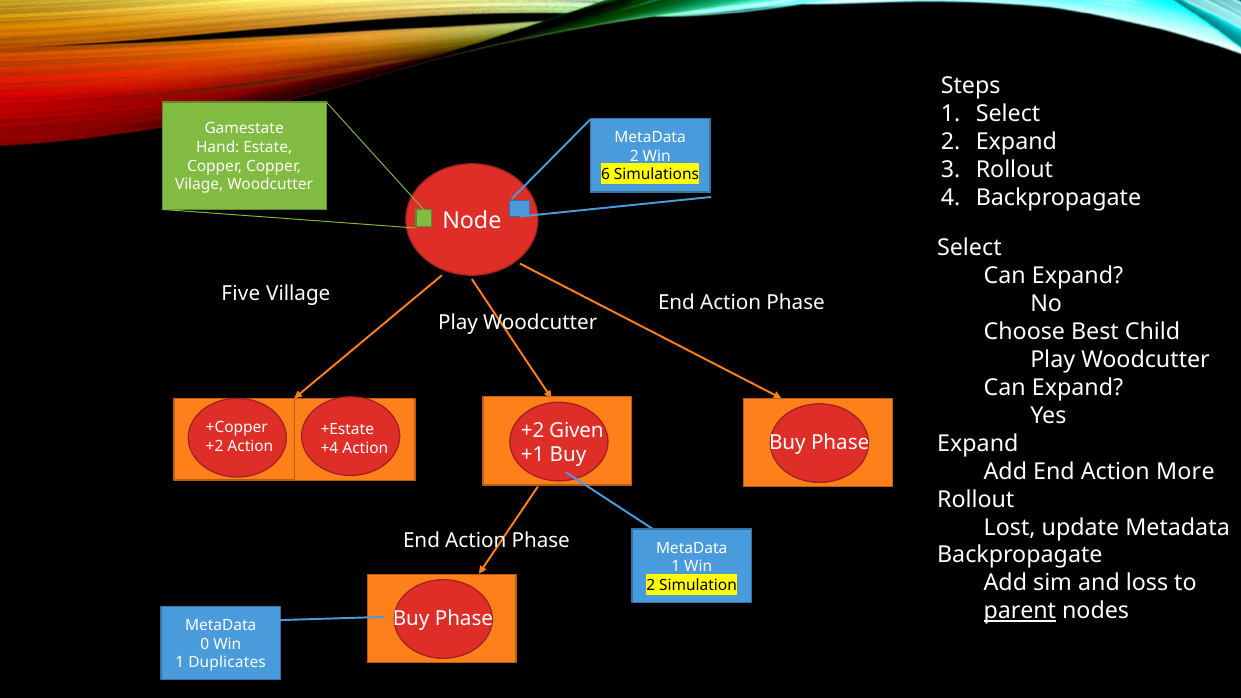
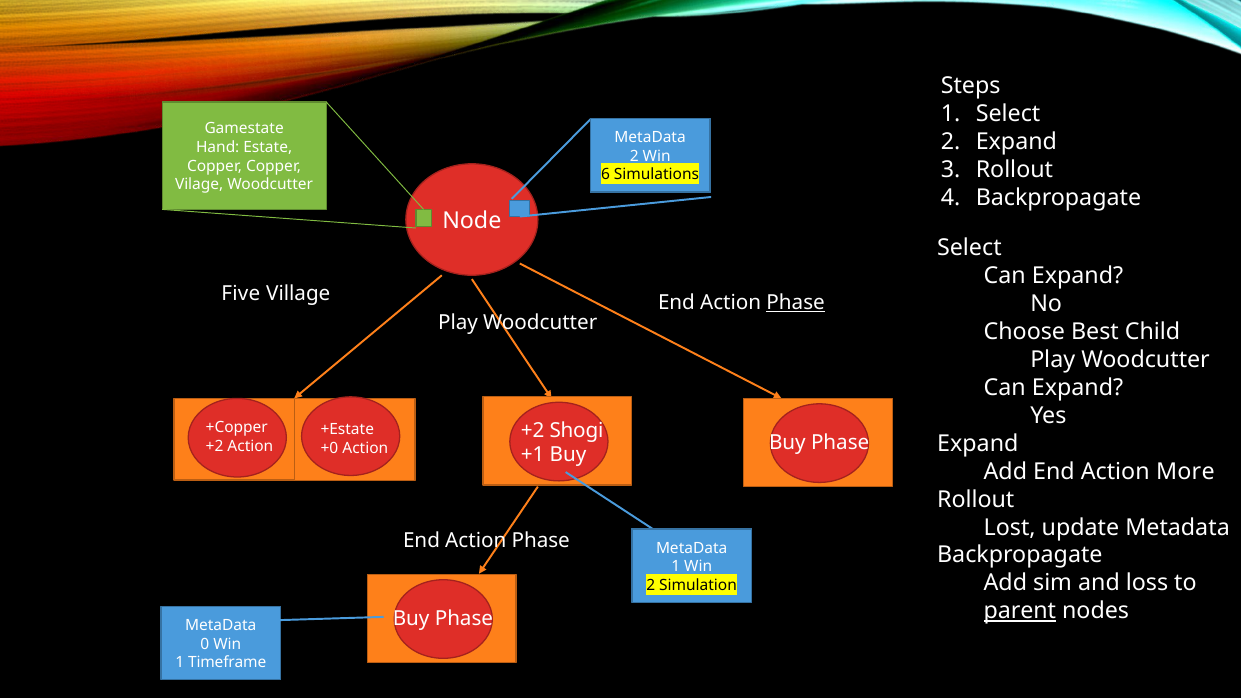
Phase underline: none -> present (796, 302)
Given: Given -> Shogi (576, 430)
+4: +4 -> +0 (329, 448)
Duplicates: Duplicates -> Timeframe (227, 663)
